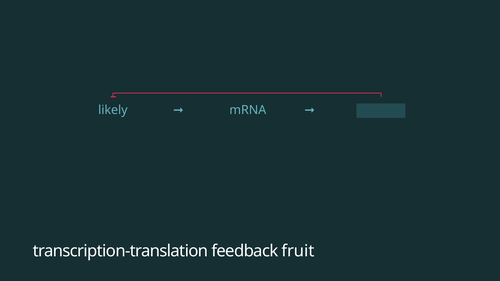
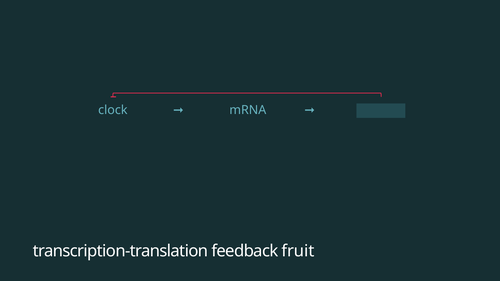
likely: likely -> clock (113, 110)
